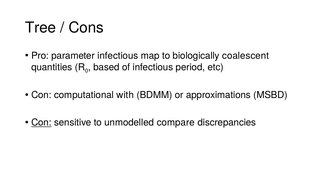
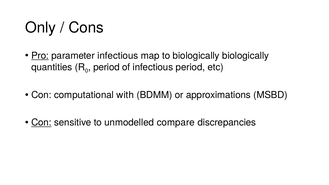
Tree: Tree -> Only (41, 28)
Pro underline: none -> present (40, 56)
biologically coalescent: coalescent -> biologically (246, 56)
based: based -> period (107, 67)
